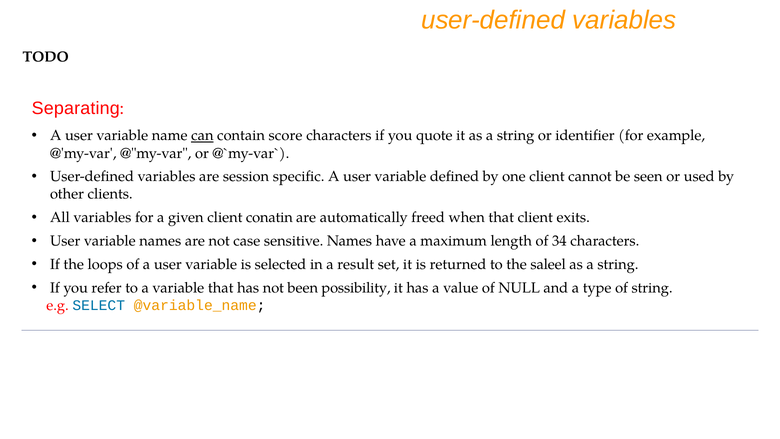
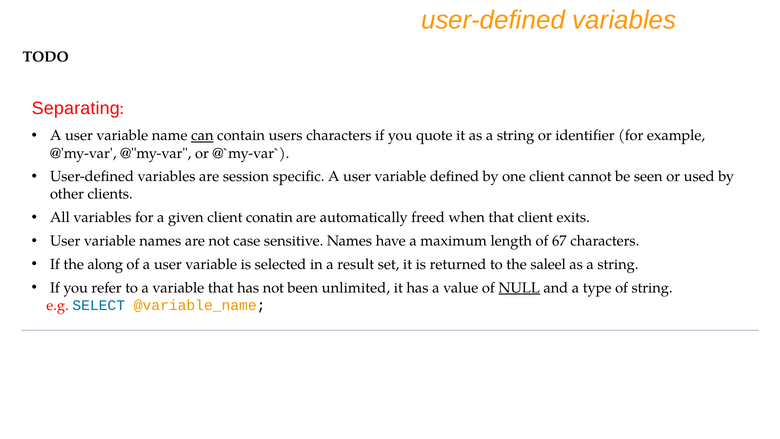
score: score -> users (286, 136)
34: 34 -> 67 (559, 241)
loops: loops -> along (105, 264)
possibility: possibility -> unlimited (356, 288)
NULL underline: none -> present (519, 288)
